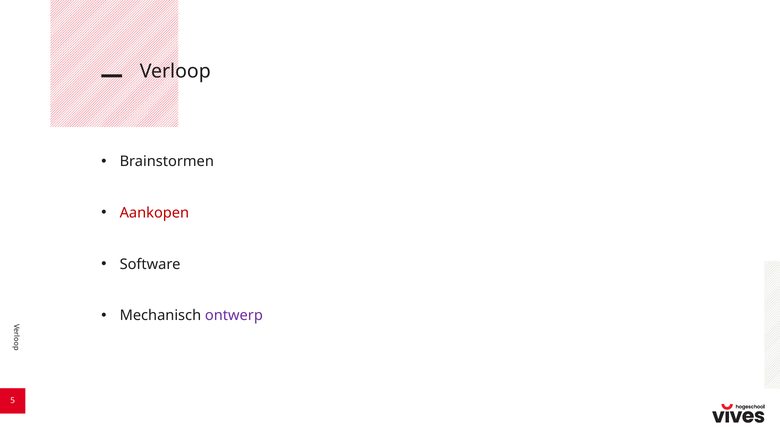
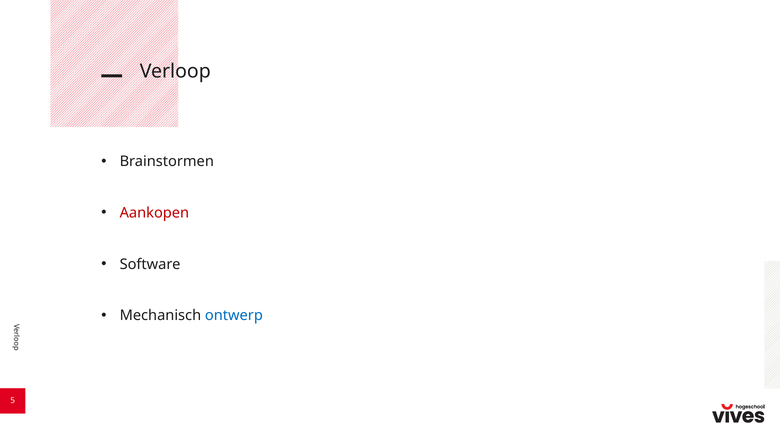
ontwerp colour: purple -> blue (234, 315)
